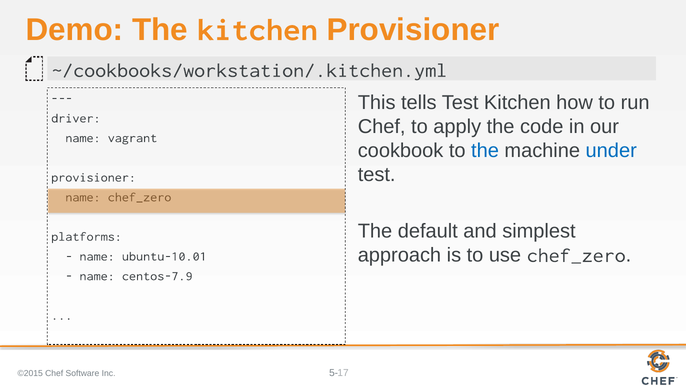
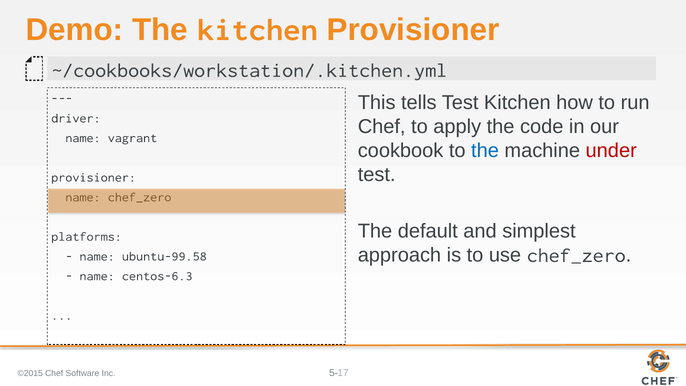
under colour: blue -> red (611, 151)
ubuntu-10.01: ubuntu-10.01 -> ubuntu-99.58 (164, 256)
centos-7.9: centos-7.9 -> centos-6.3 (157, 276)
